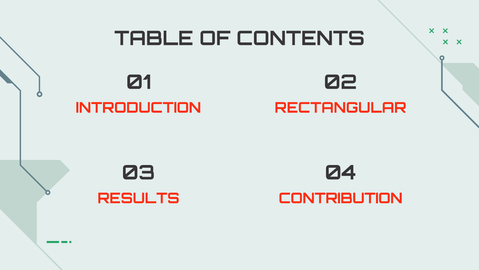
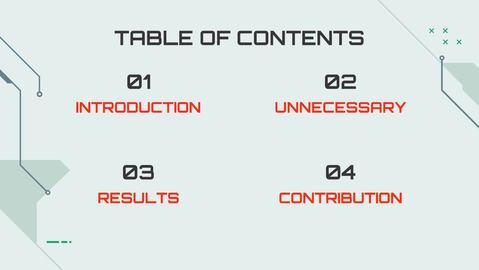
RECTANGULAR: RECTANGULAR -> UNNECESSARY (341, 108)
